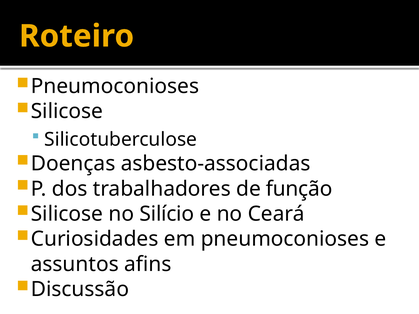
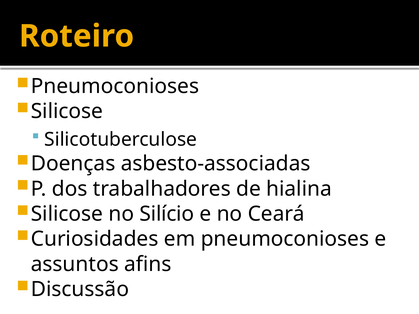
função: função -> hialina (299, 189)
